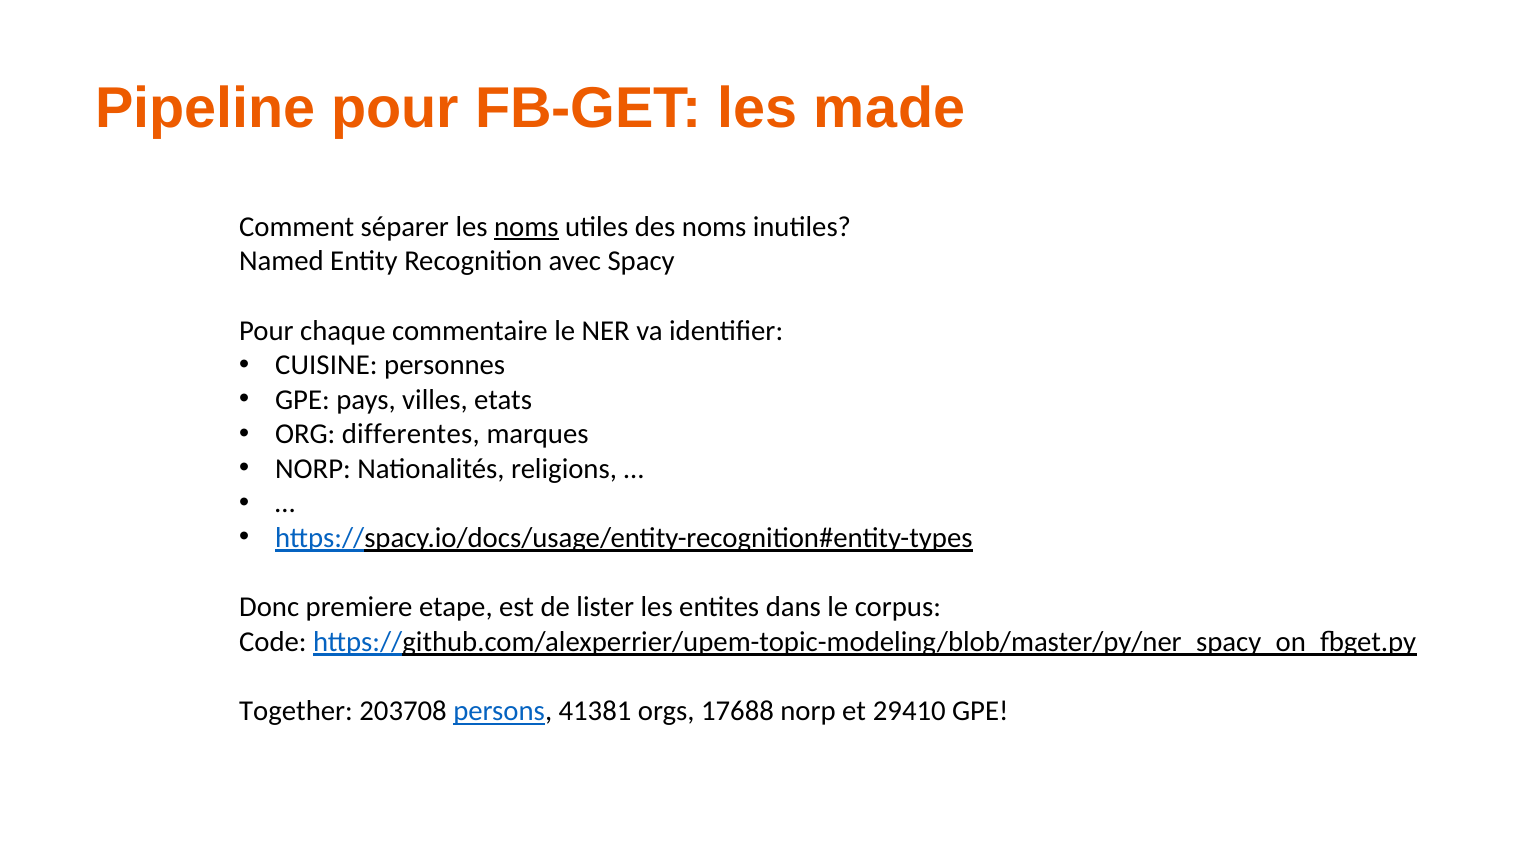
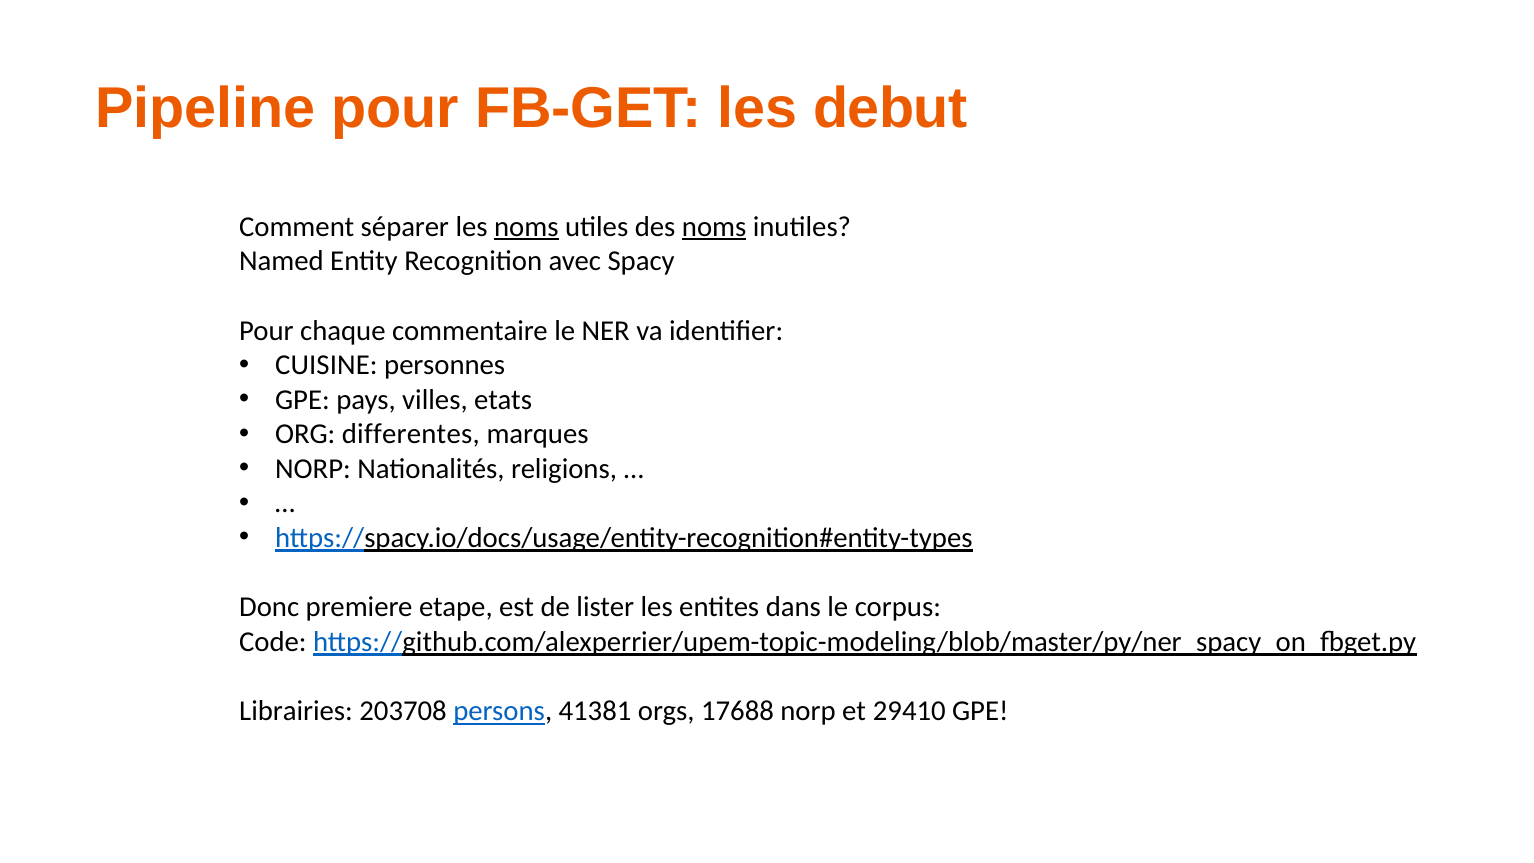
made: made -> debut (891, 109)
noms underline: none -> present (714, 227)
Together: Together -> Librairies (296, 711)
